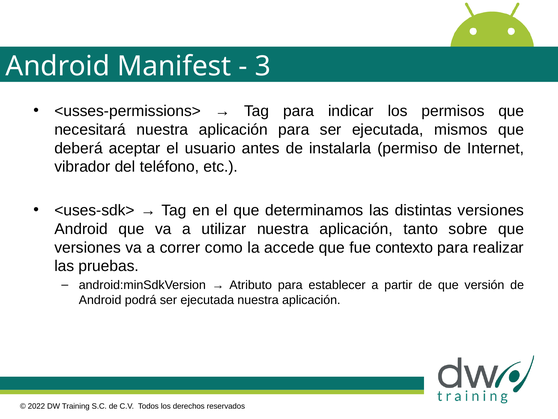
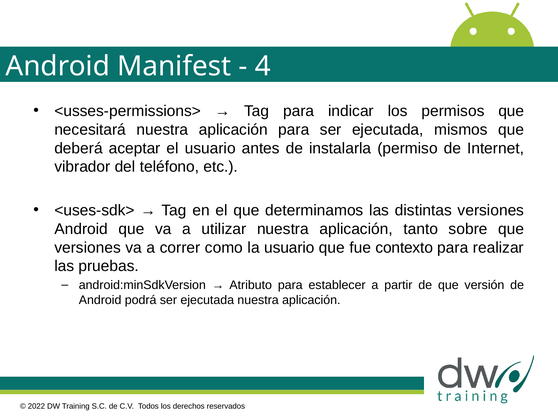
3: 3 -> 4 (263, 66)
la accede: accede -> usuario (289, 247)
